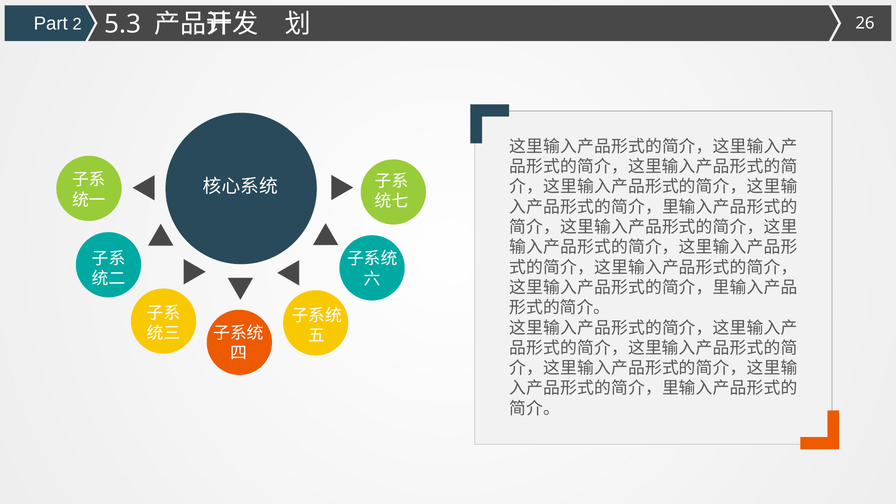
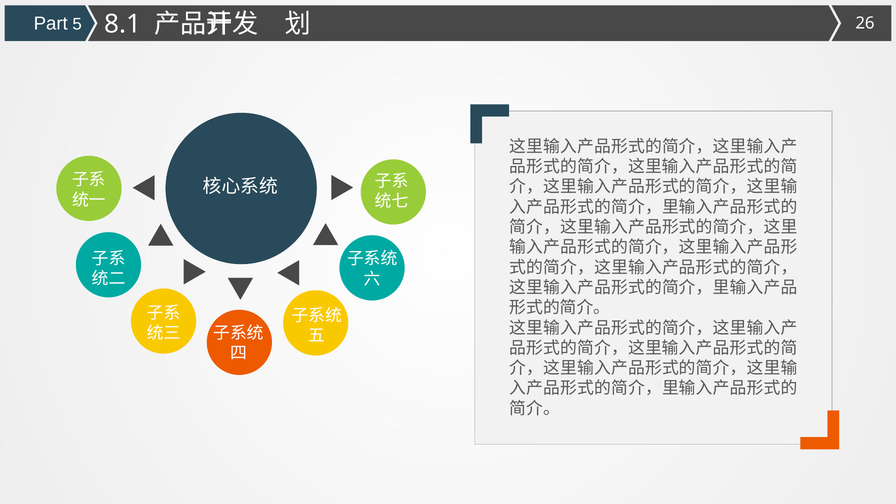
2: 2 -> 5 (77, 24)
5.3: 5.3 -> 8.1 (123, 24)
